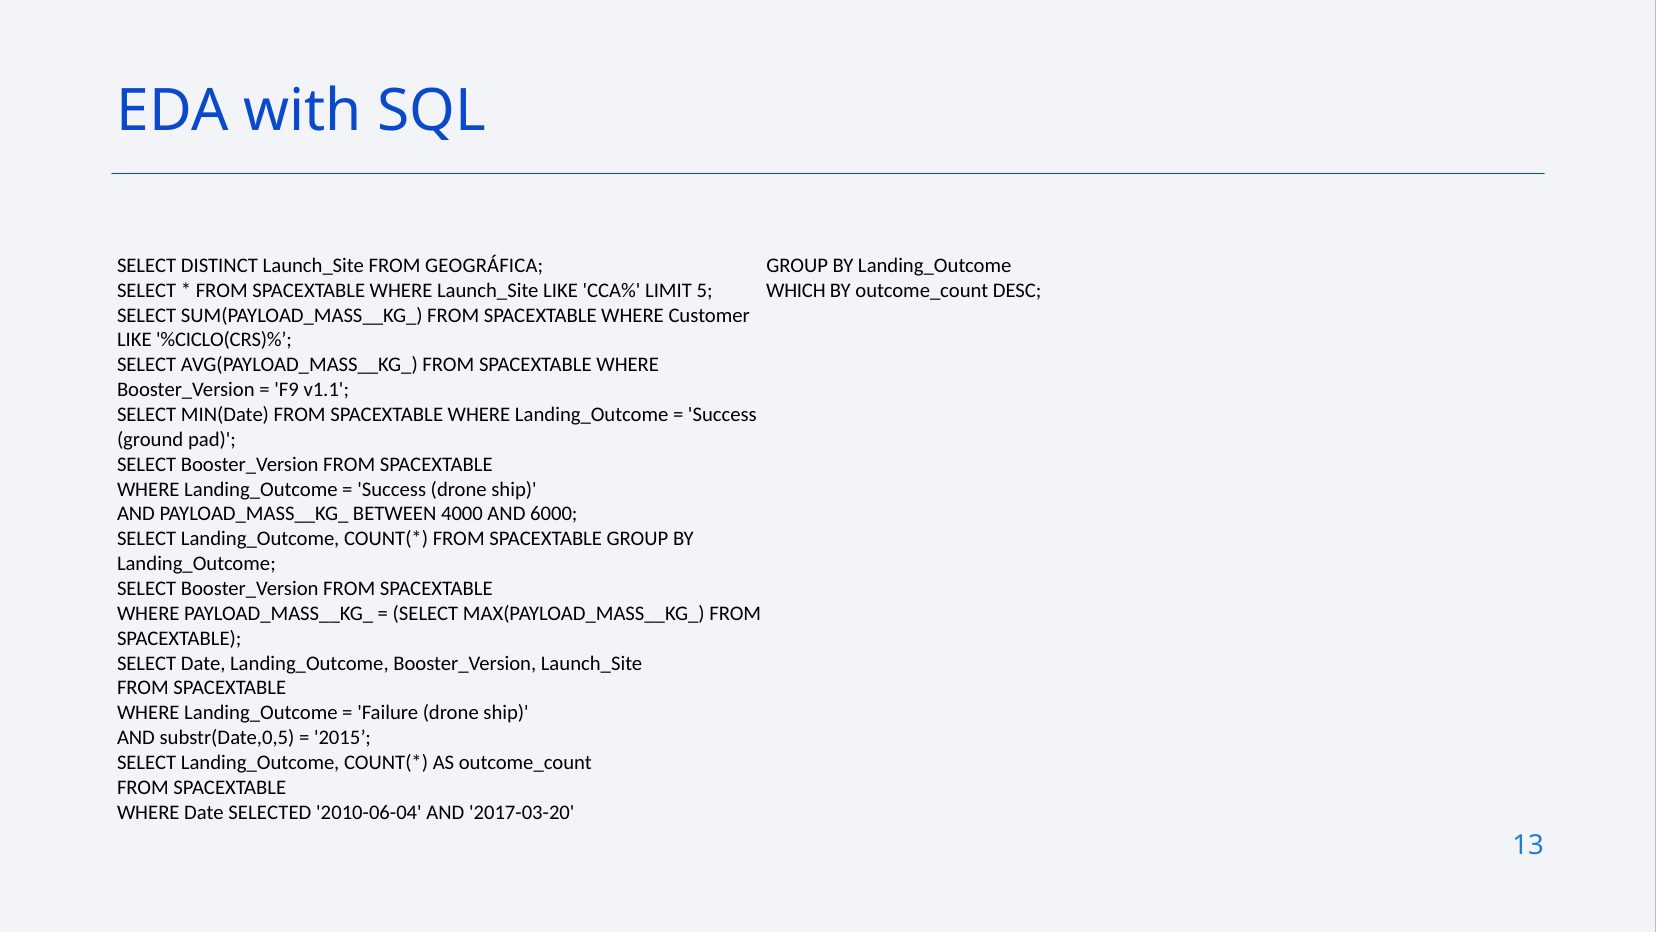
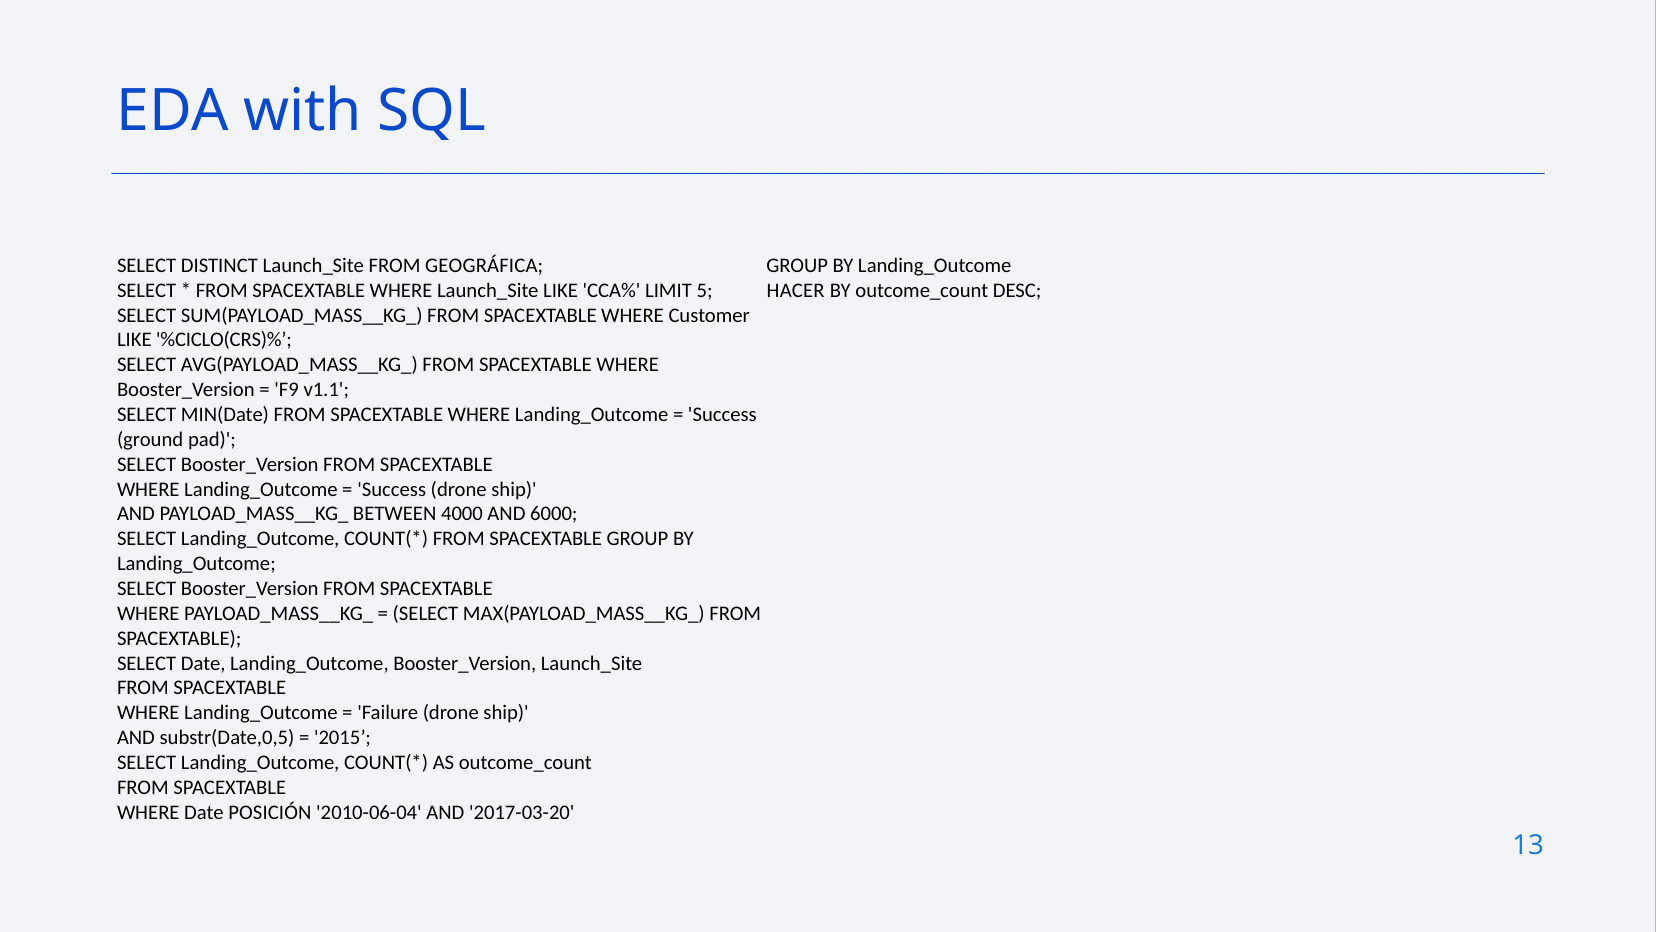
WHICH: WHICH -> HACER (796, 290)
SELECTED: SELECTED -> POSICIÓN (270, 812)
